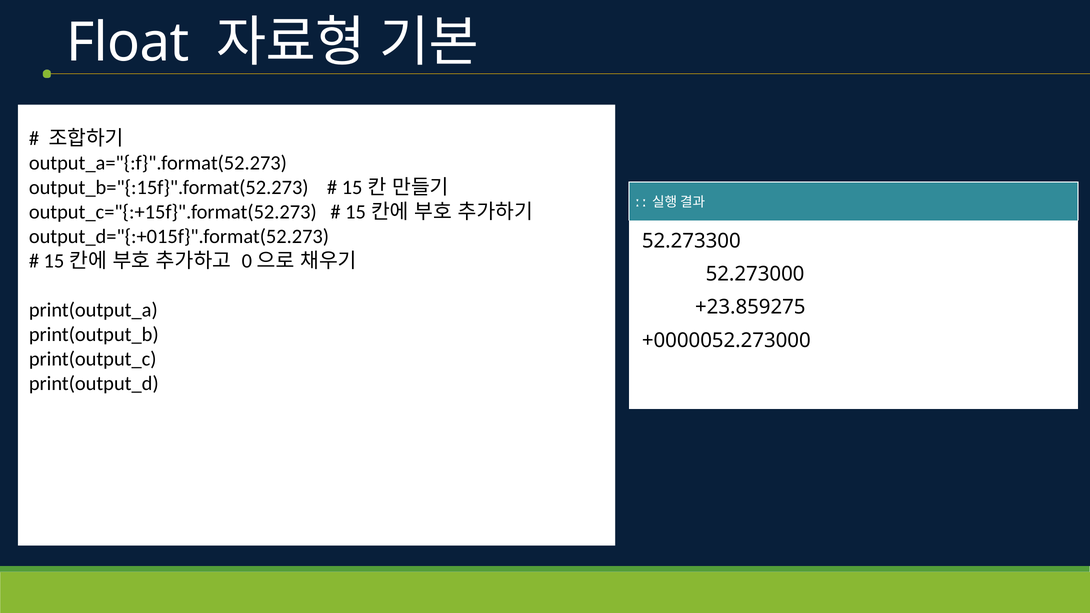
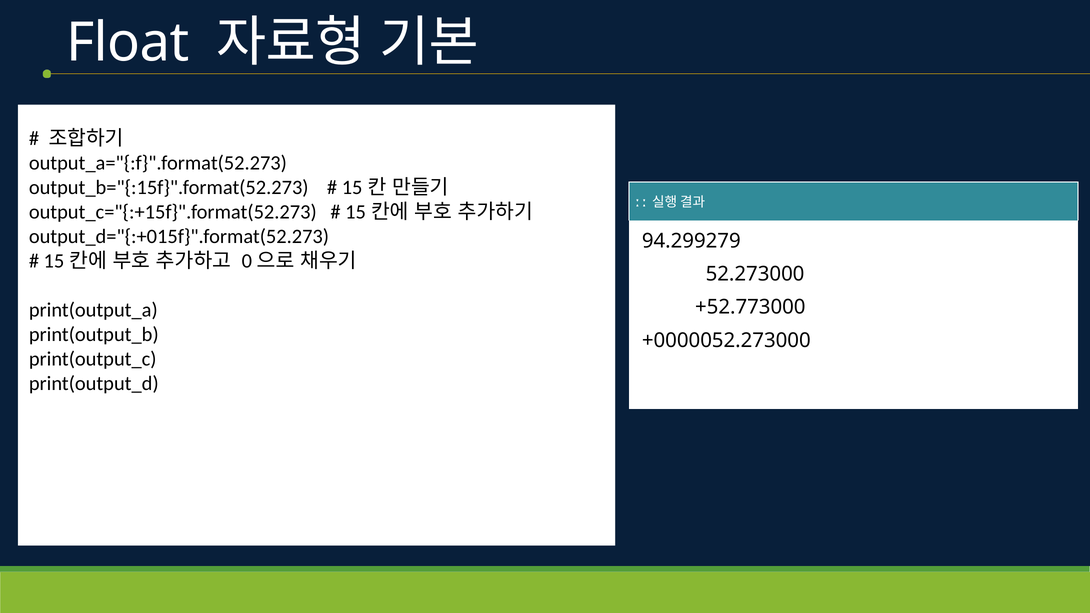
52.273300: 52.273300 -> 94.299279 (691, 241)
+23.859275: +23.859275 -> +52.773000 (750, 307)
